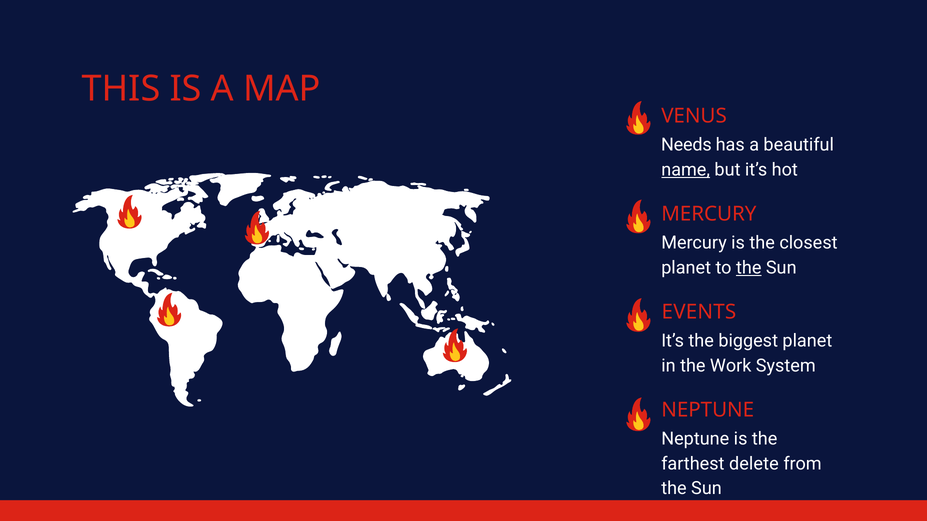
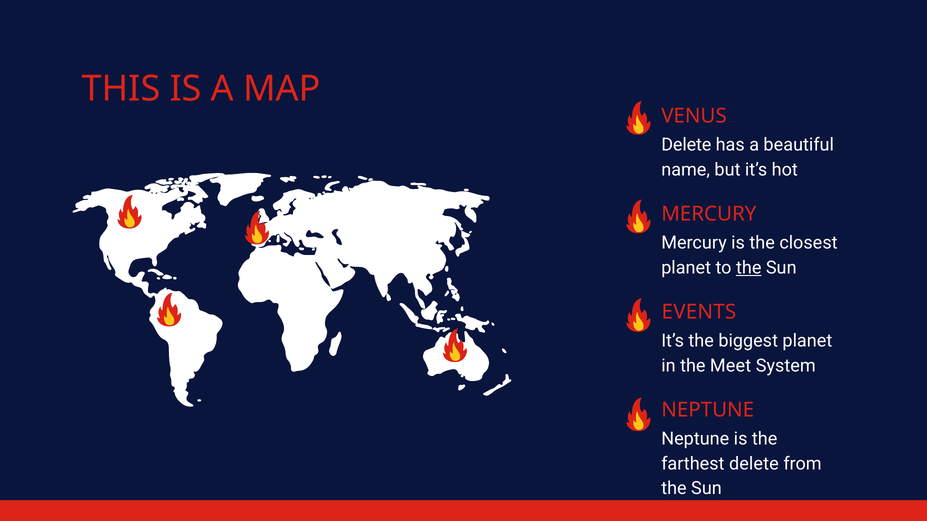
Needs: Needs -> Delete (686, 145)
name underline: present -> none (686, 170)
Work: Work -> Meet (731, 366)
